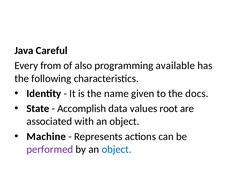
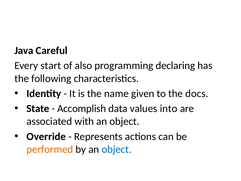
from: from -> start (51, 66)
available: available -> declaring (175, 66)
root: root -> into (169, 108)
Machine: Machine -> Override (46, 136)
performed colour: purple -> orange (50, 149)
